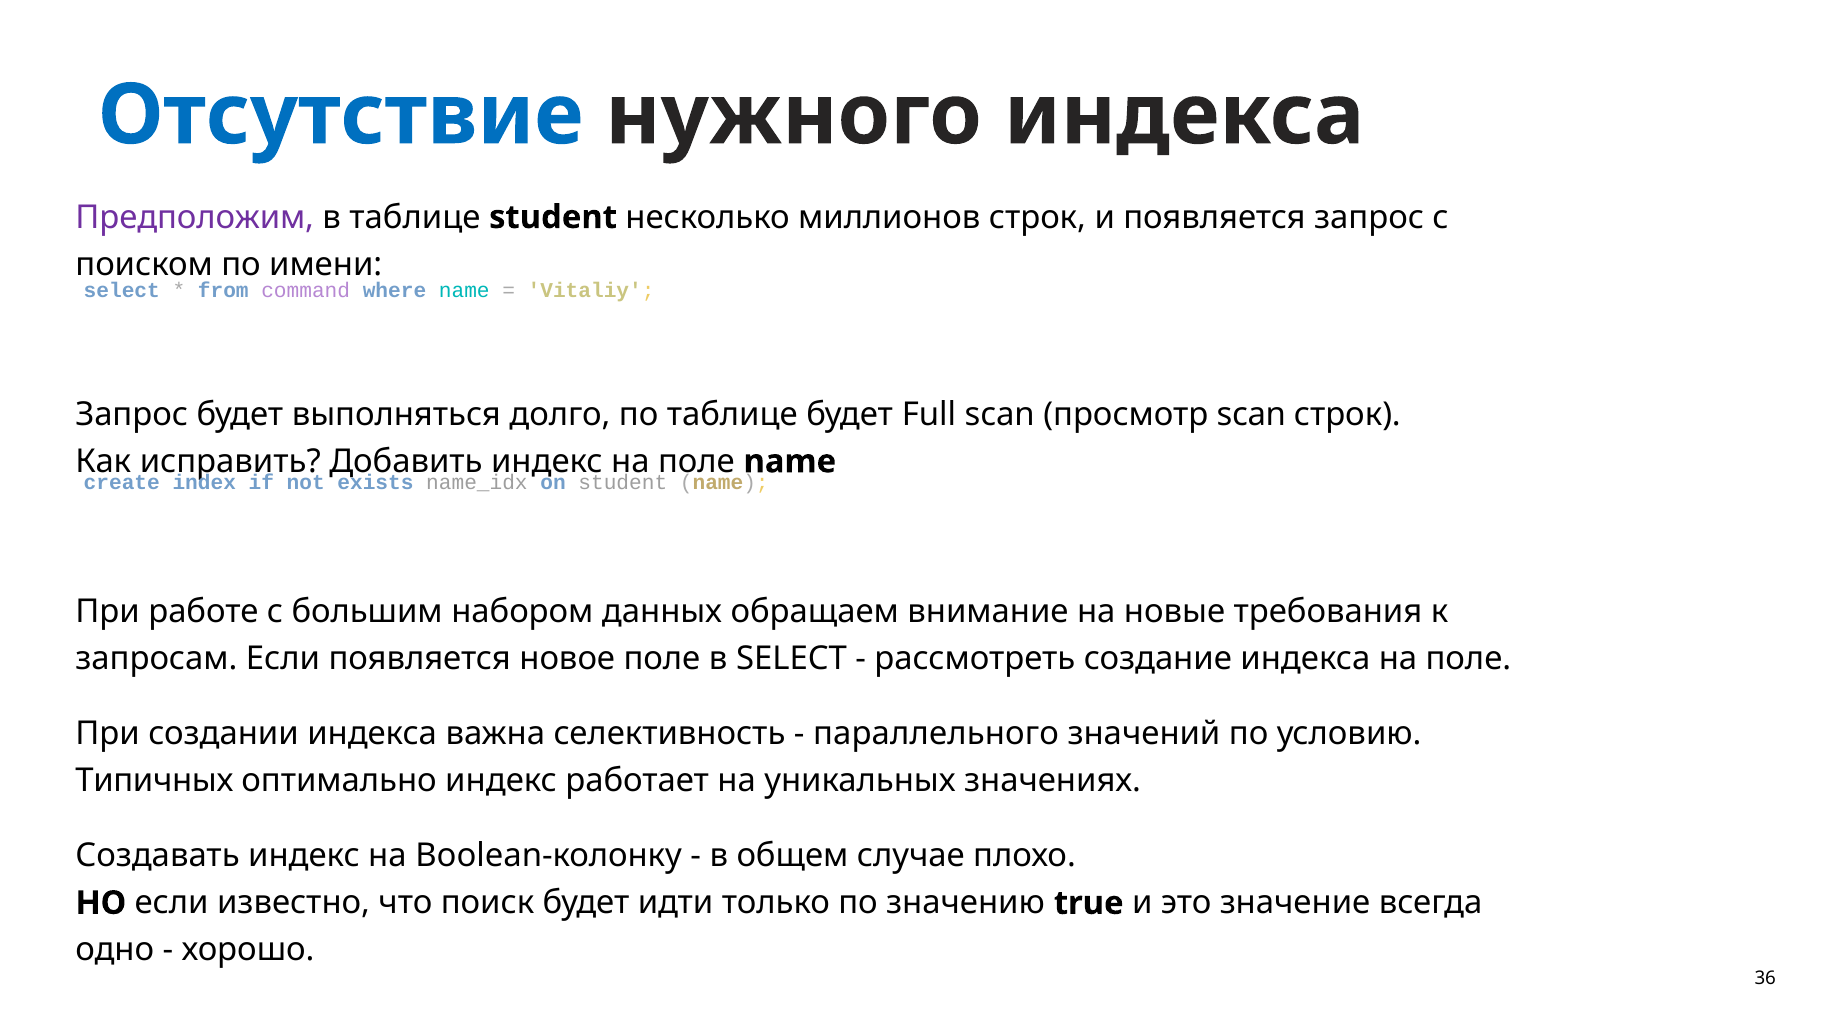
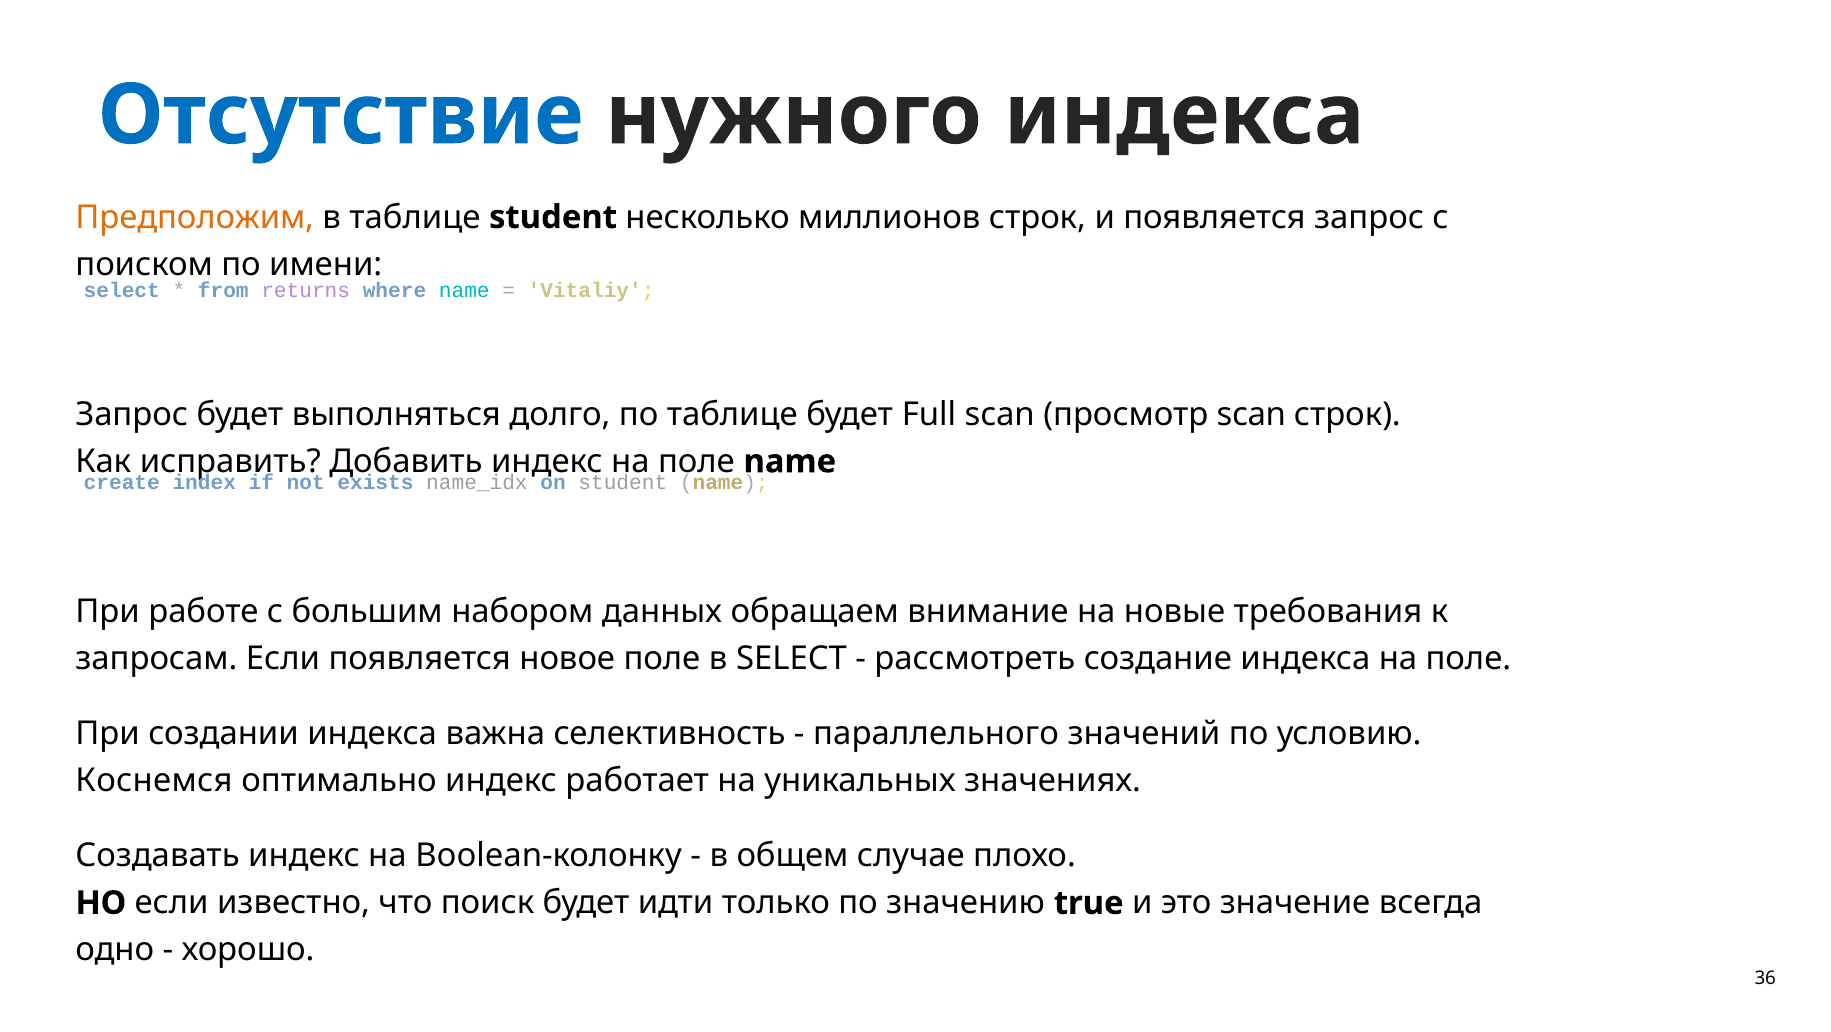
Предположим colour: purple -> orange (195, 217)
command: command -> returns (306, 290)
Типичных: Типичных -> Коснемся (154, 781)
